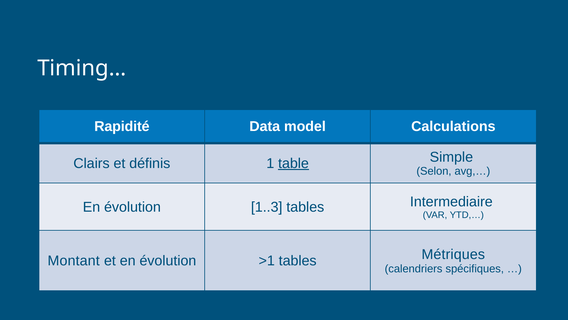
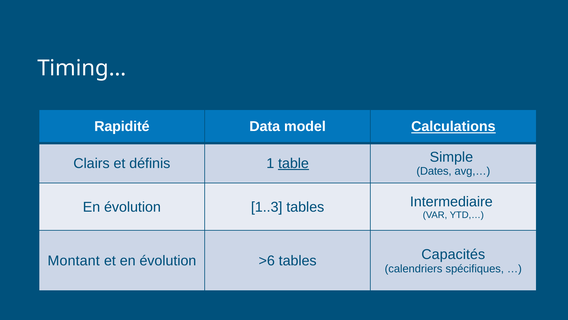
Calculations underline: none -> present (453, 126)
Selon: Selon -> Dates (434, 171)
>1: >1 -> >6 (267, 260)
Métriques: Métriques -> Capacités (453, 254)
